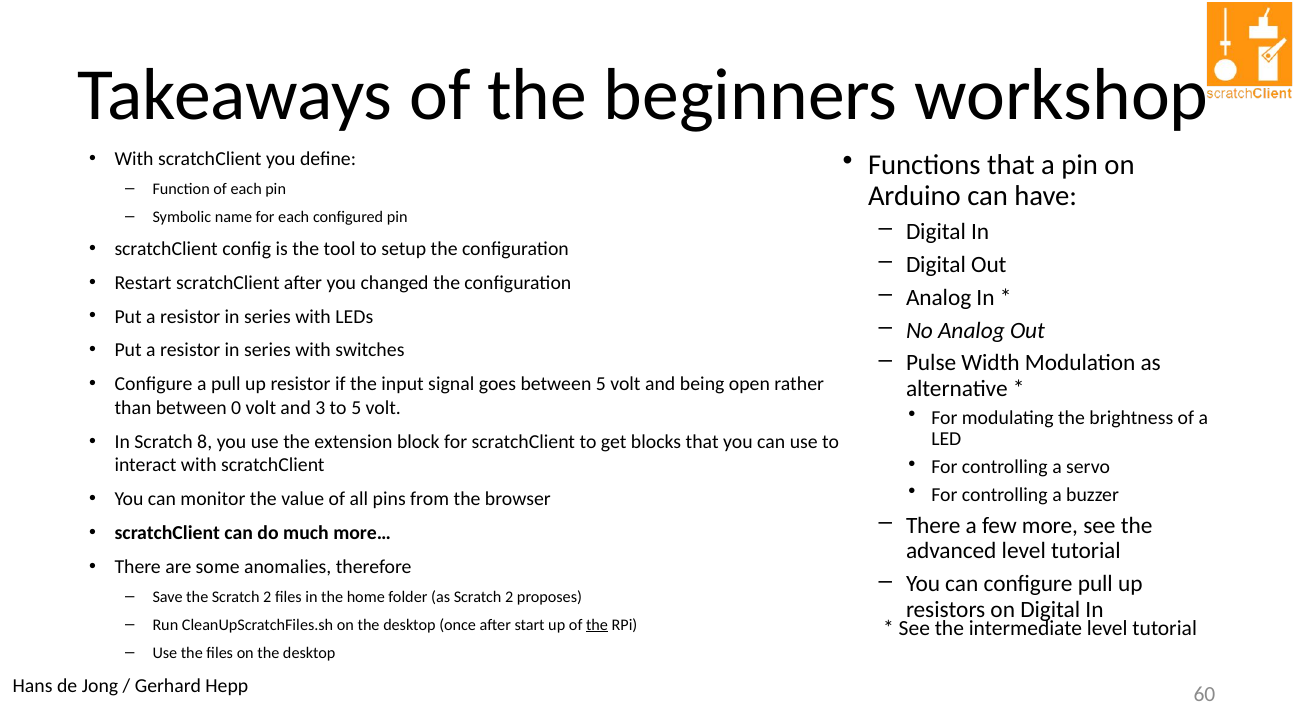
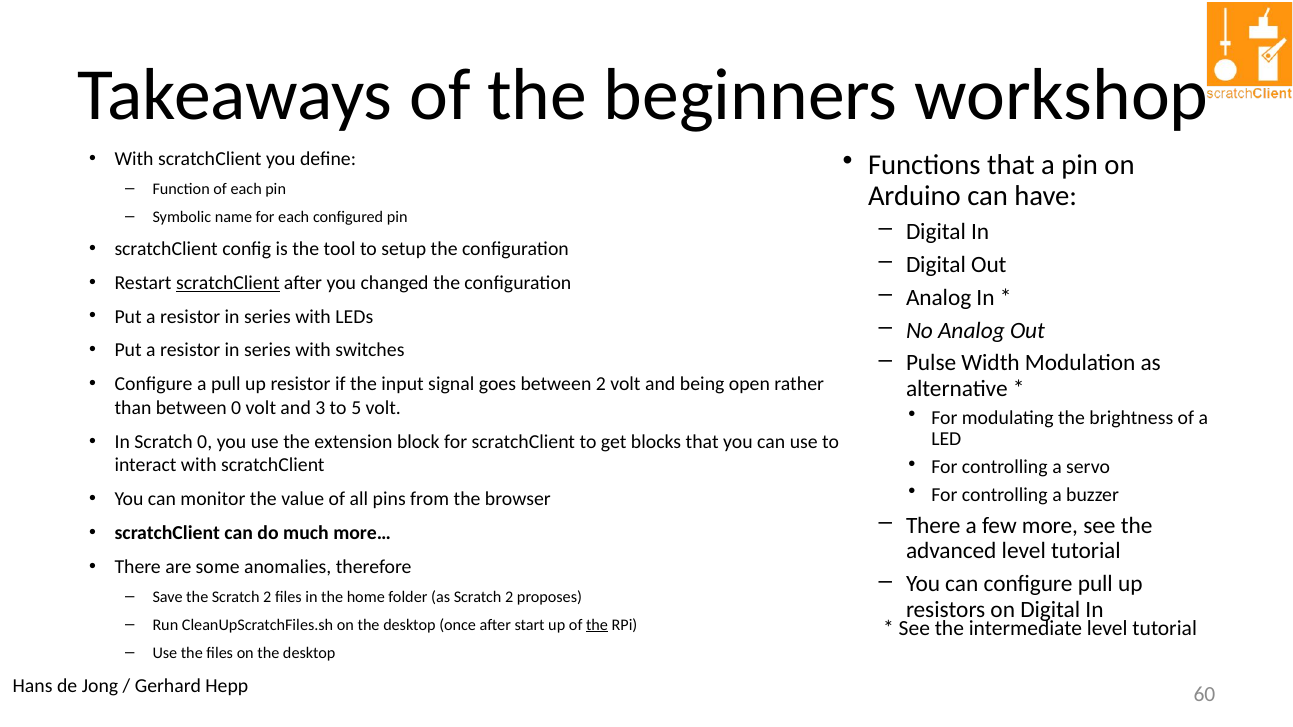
scratchClient underline: none -> present (228, 283)
between 5: 5 -> 2 (601, 384)
Scratch 8: 8 -> 0 (205, 442)
